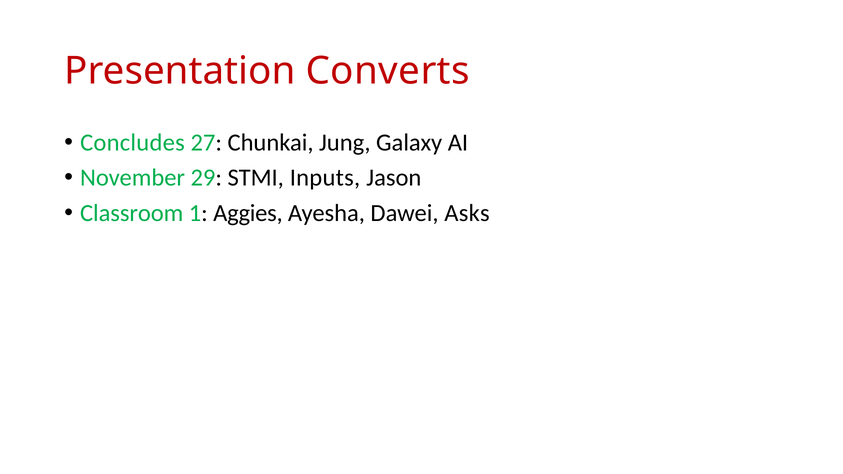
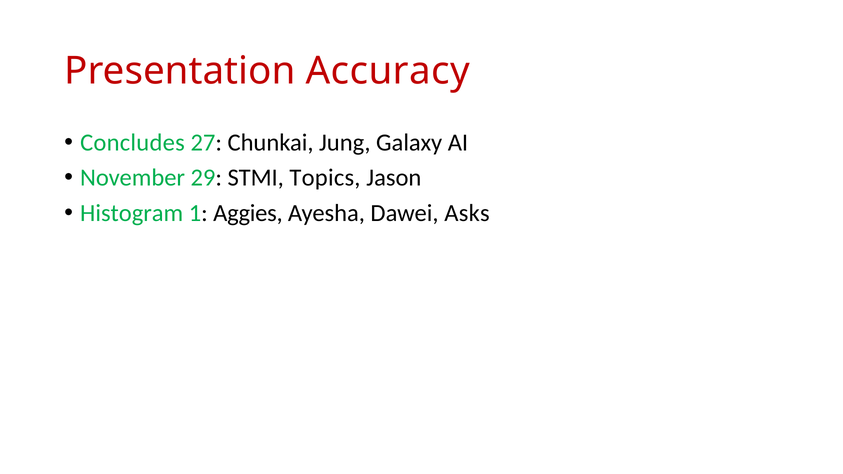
Converts: Converts -> Accuracy (388, 71)
Inputs: Inputs -> Topics (325, 178)
Classroom: Classroom -> Histogram (132, 213)
